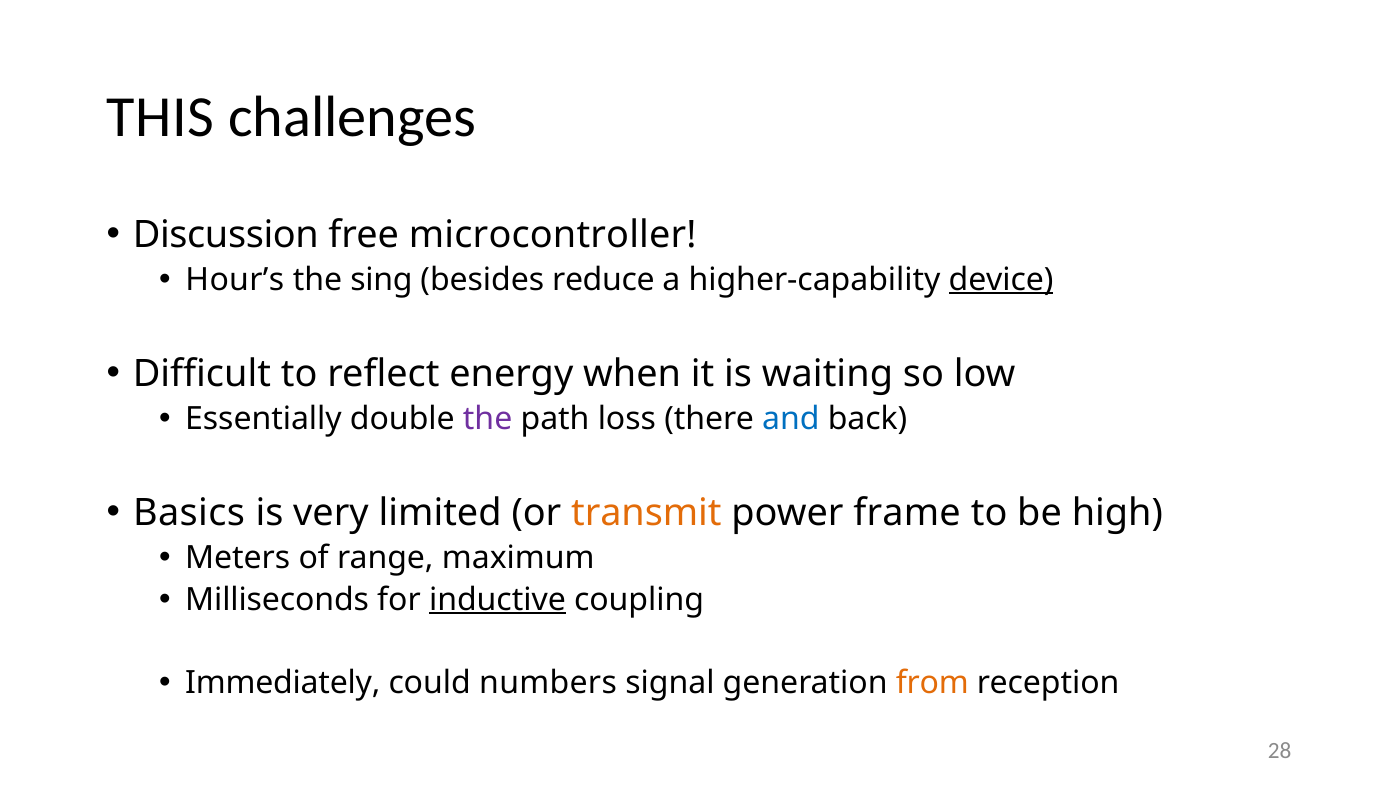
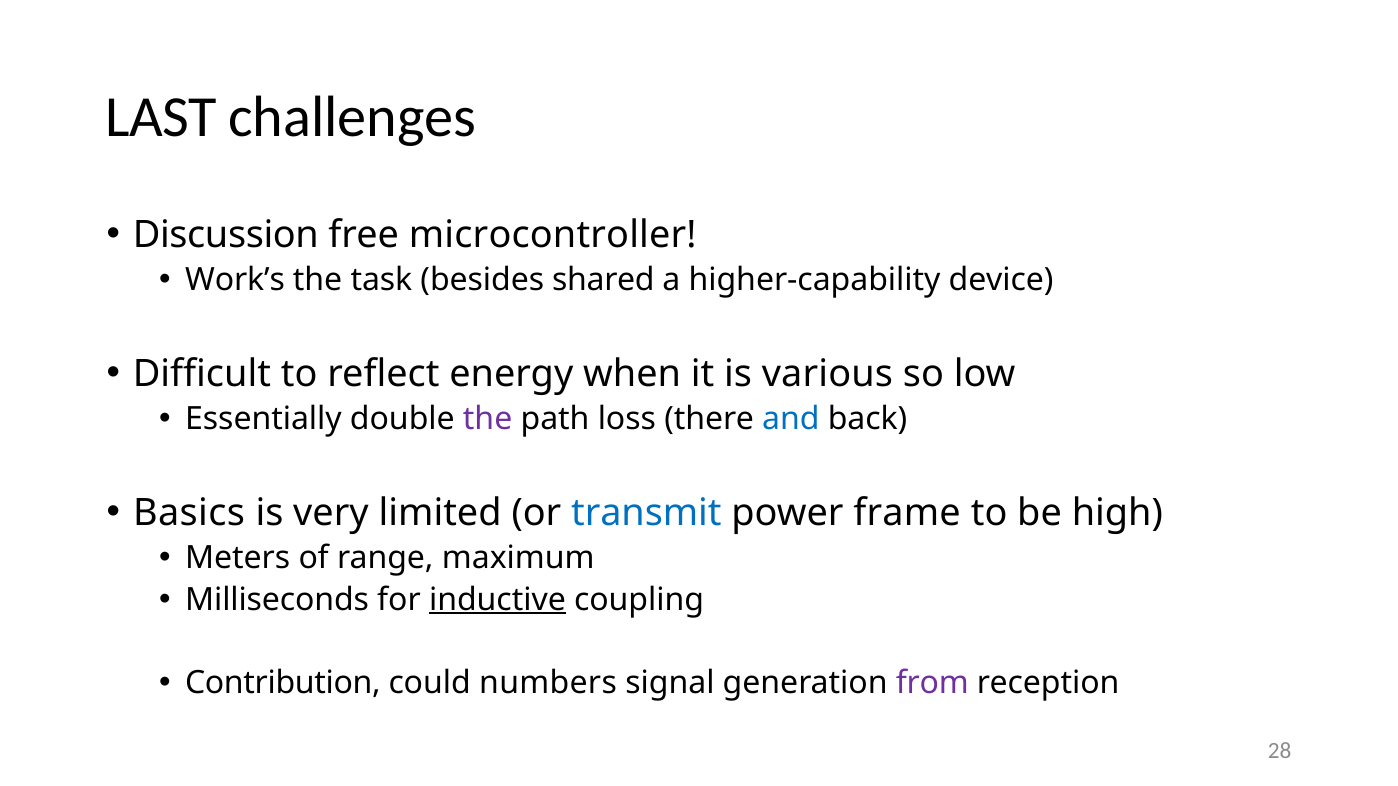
THIS: THIS -> LAST (161, 117)
Hour’s: Hour’s -> Work’s (235, 280)
sing: sing -> task (381, 280)
reduce: reduce -> shared (603, 280)
device underline: present -> none (1001, 280)
waiting: waiting -> various (827, 374)
transmit colour: orange -> blue (646, 513)
Immediately: Immediately -> Contribution (283, 684)
from colour: orange -> purple (932, 684)
